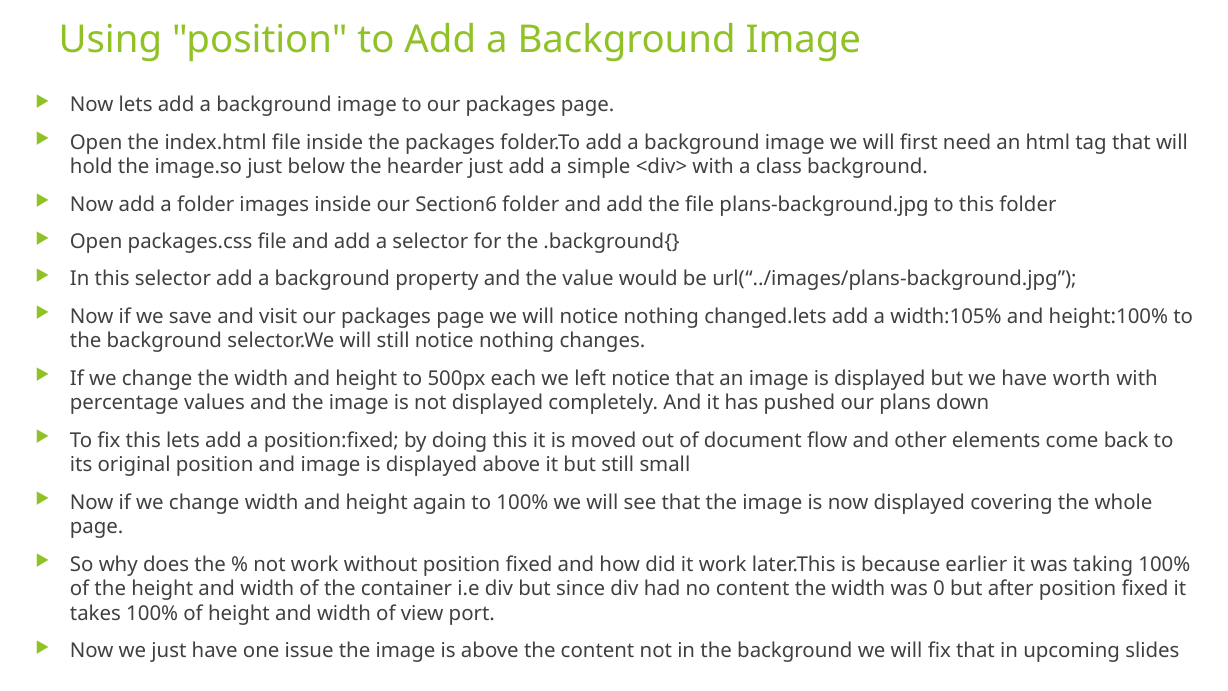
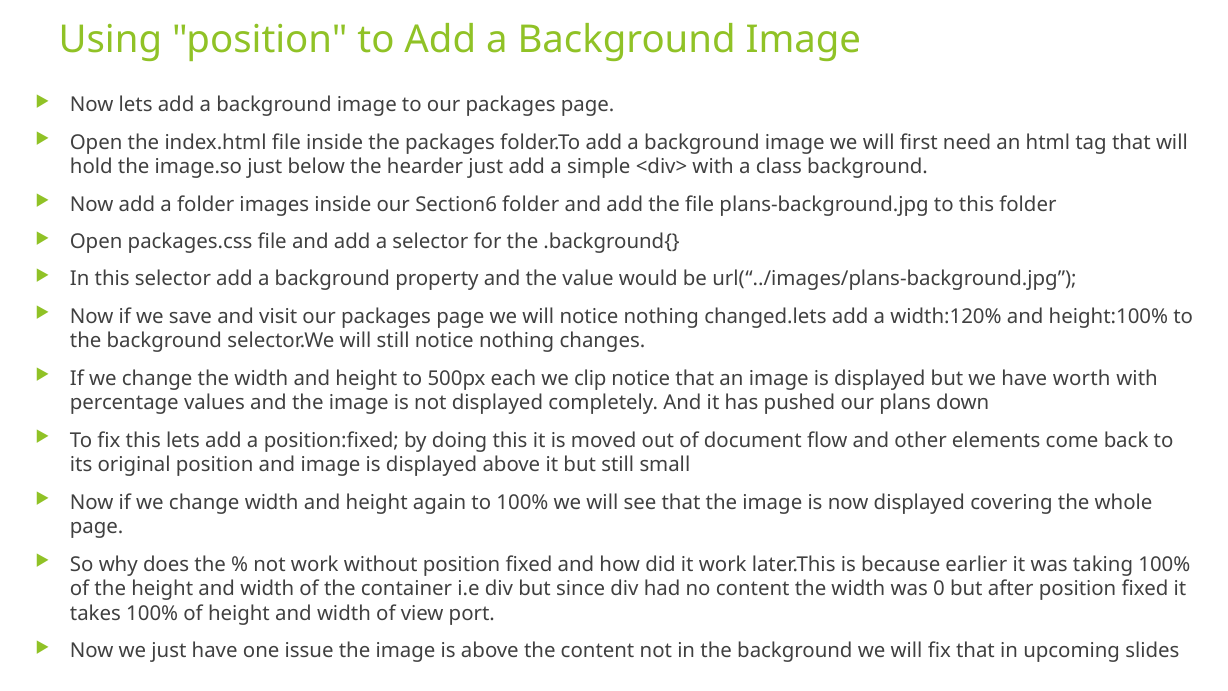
width:105%: width:105% -> width:120% (946, 316)
left: left -> clip (590, 378)
